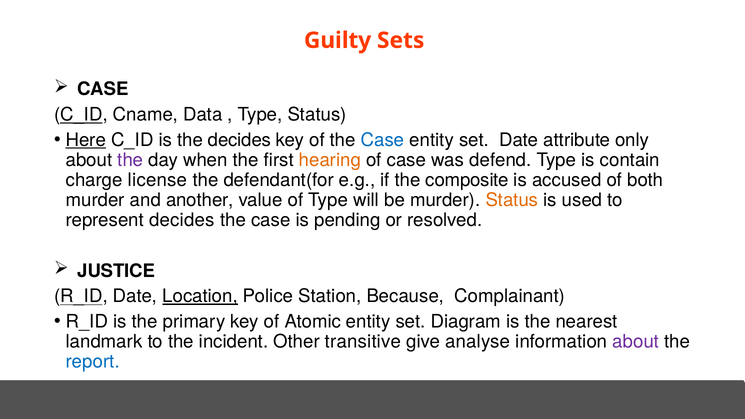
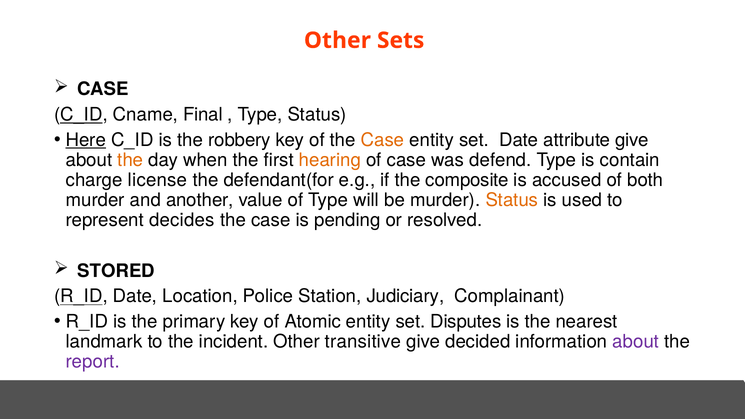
Guilty: Guilty -> Other (337, 40)
Data: Data -> Final (203, 115)
the decides: decides -> robbery (239, 140)
Case colour: blue -> orange (383, 140)
attribute only: only -> give (632, 140)
the colour: purple -> orange (130, 160)
JUSTICE: JUSTICE -> STORED (116, 271)
Location underline: present -> none (200, 296)
Because: Because -> Judiciary (405, 296)
Diagram: Diagram -> Disputes (466, 322)
analyse: analyse -> decided (478, 342)
report colour: blue -> purple (93, 362)
